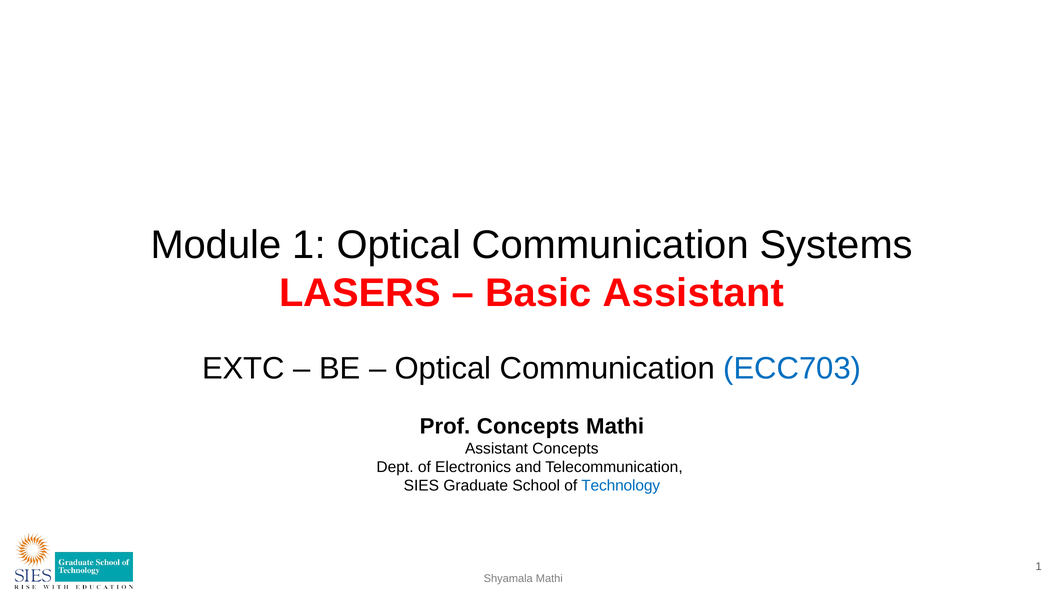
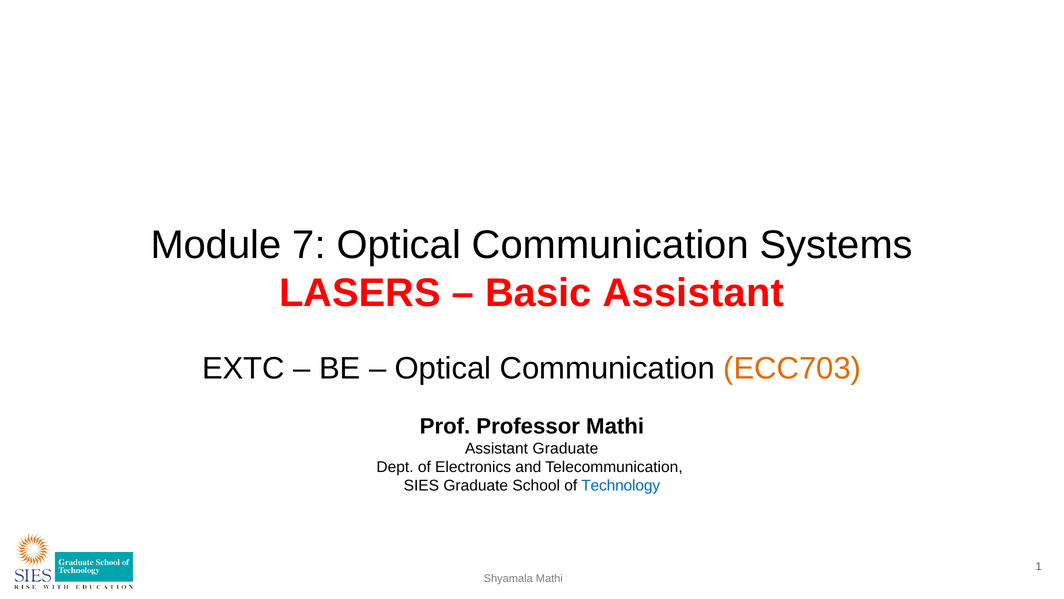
Module 1: 1 -> 7 (309, 245)
ECC703 colour: blue -> orange (792, 368)
Prof Concepts: Concepts -> Professor (528, 426)
Assistant Concepts: Concepts -> Graduate (565, 448)
